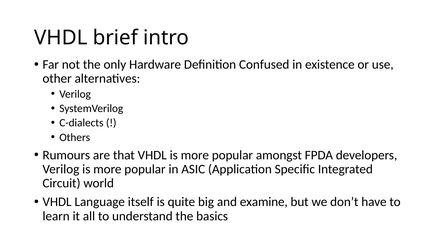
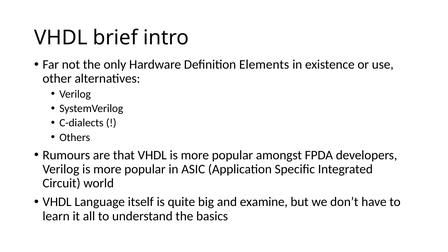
Confused: Confused -> Elements (264, 65)
